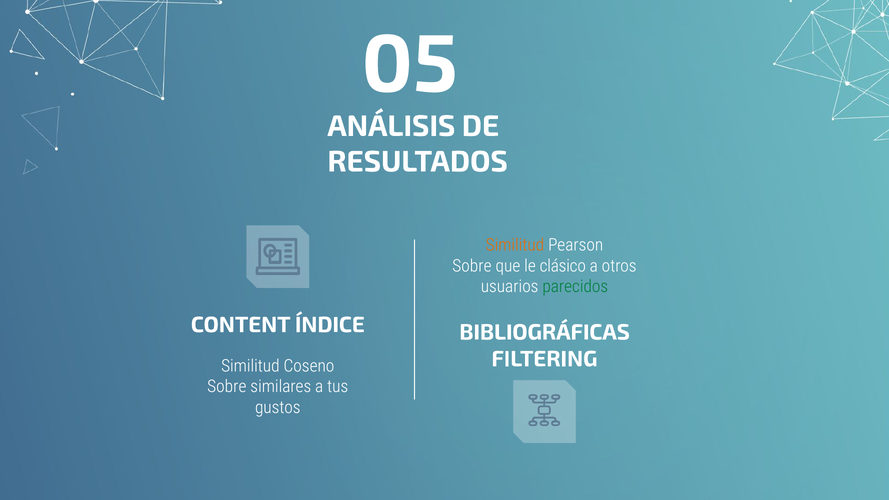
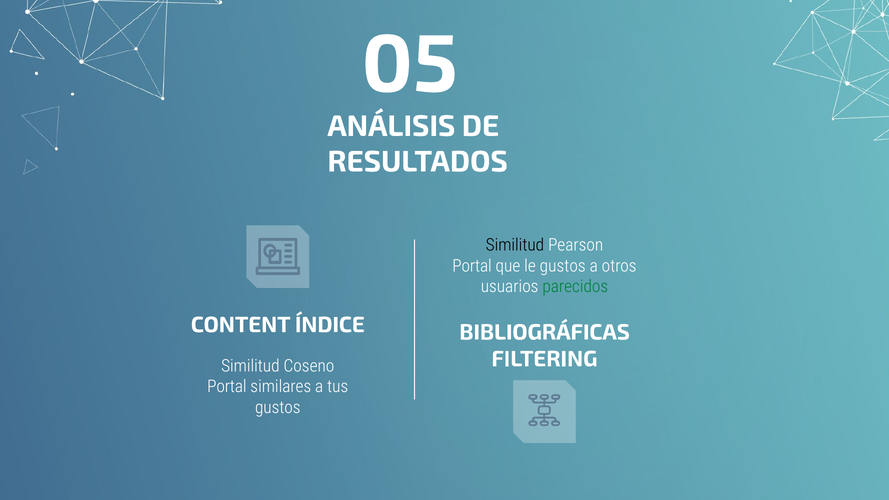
Similitud colour: orange -> black (515, 245)
Sobre: Sobre -> Portal (472, 266)
le clásico: clásico -> gustos (563, 266)
Sobre: Sobre -> Portal (227, 387)
